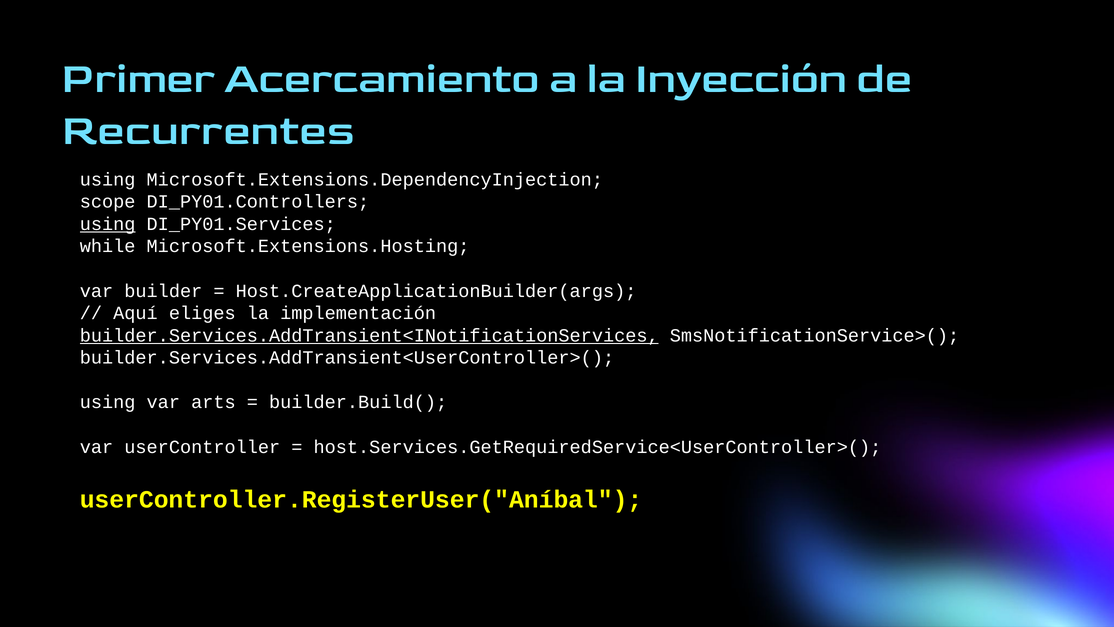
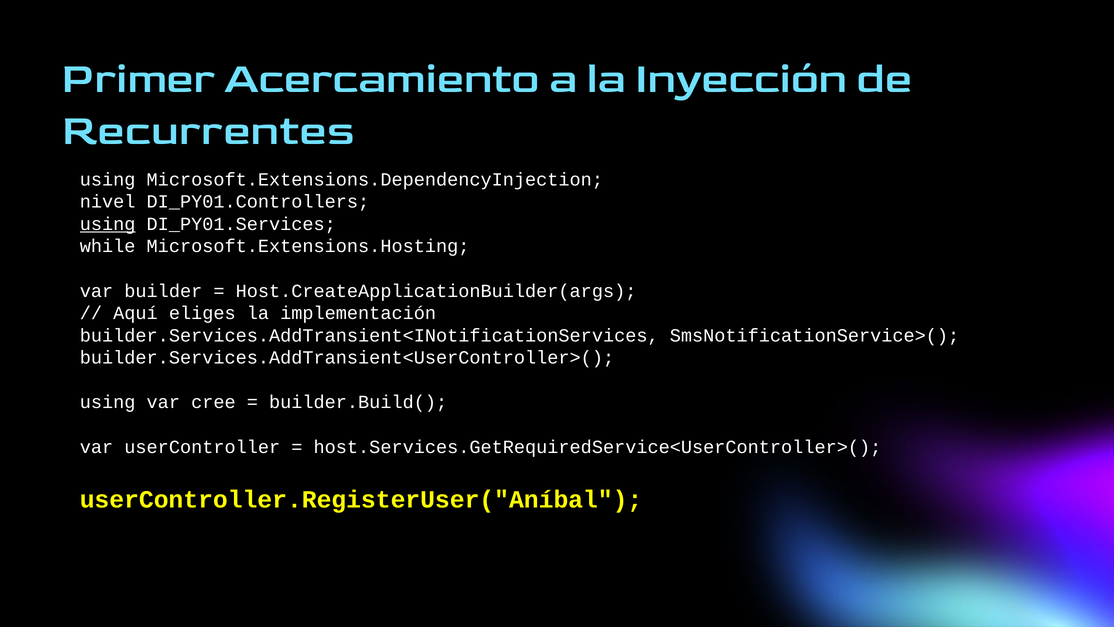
scope: scope -> nivel (108, 202)
builder.Services.AddTransient<INotificationServices underline: present -> none (369, 335)
arts: arts -> cree (213, 402)
